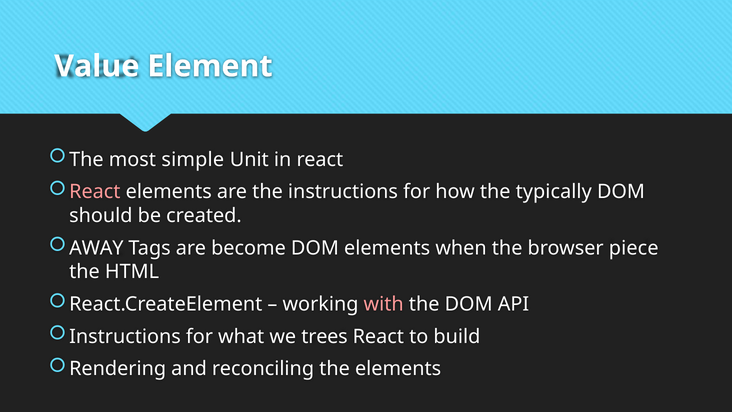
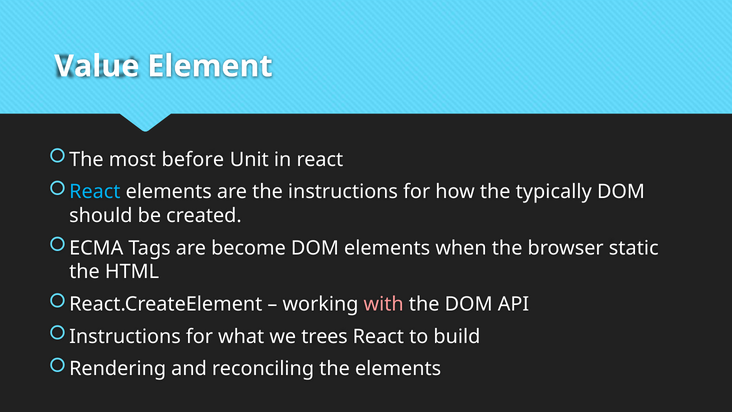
simple: simple -> before (193, 160)
React colour: pink -> light blue (95, 192)
AWAY: AWAY -> ECMA (96, 248)
piece: piece -> static (634, 248)
